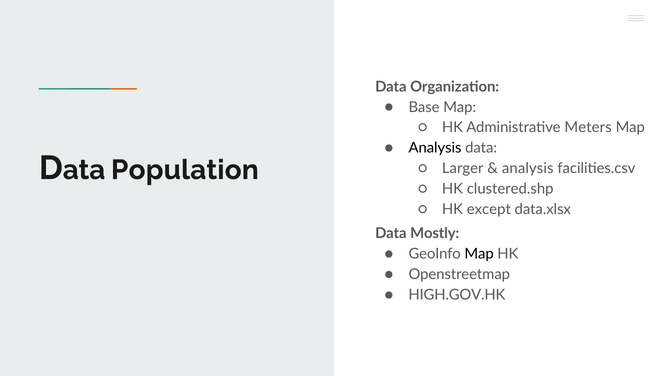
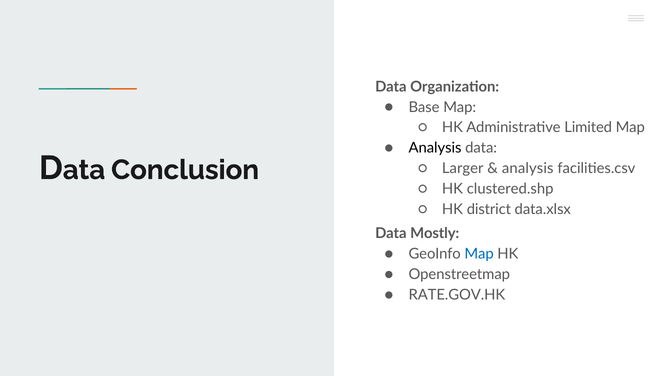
Meters: Meters -> Limited (588, 128)
Population: Population -> Conclusion (185, 170)
except: except -> district (489, 209)
Map colour: black -> blue (479, 254)
HIGH.GOV.HK: HIGH.GOV.HK -> RATE.GOV.HK (457, 295)
